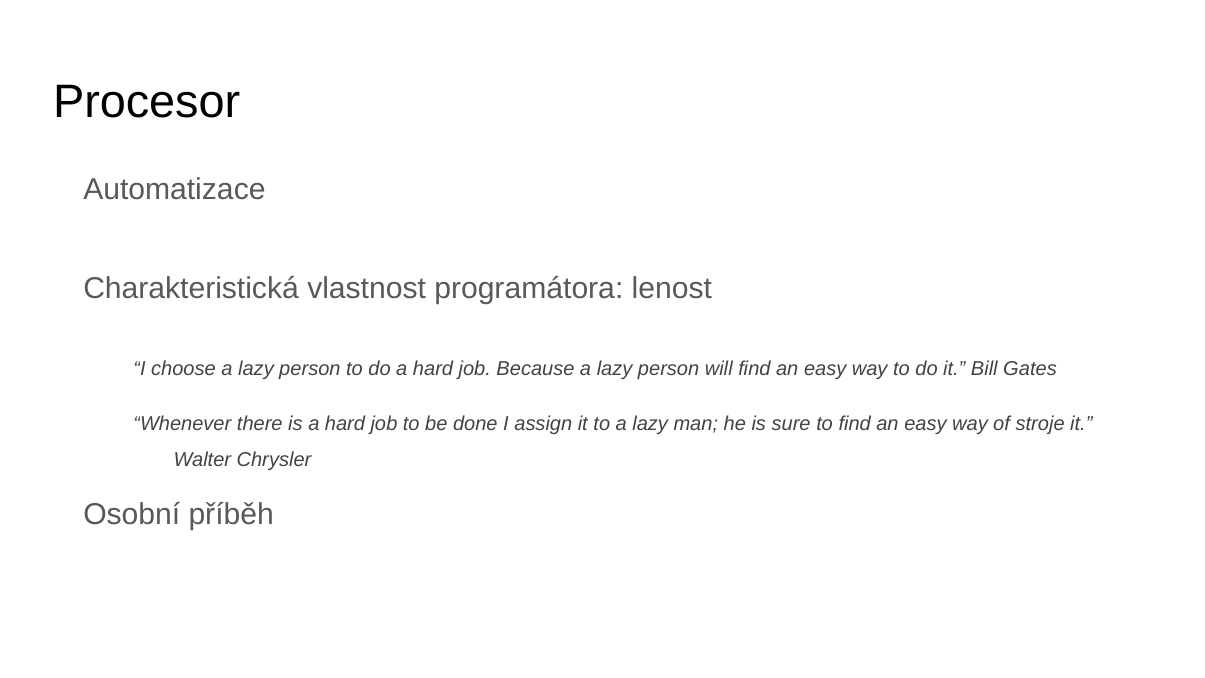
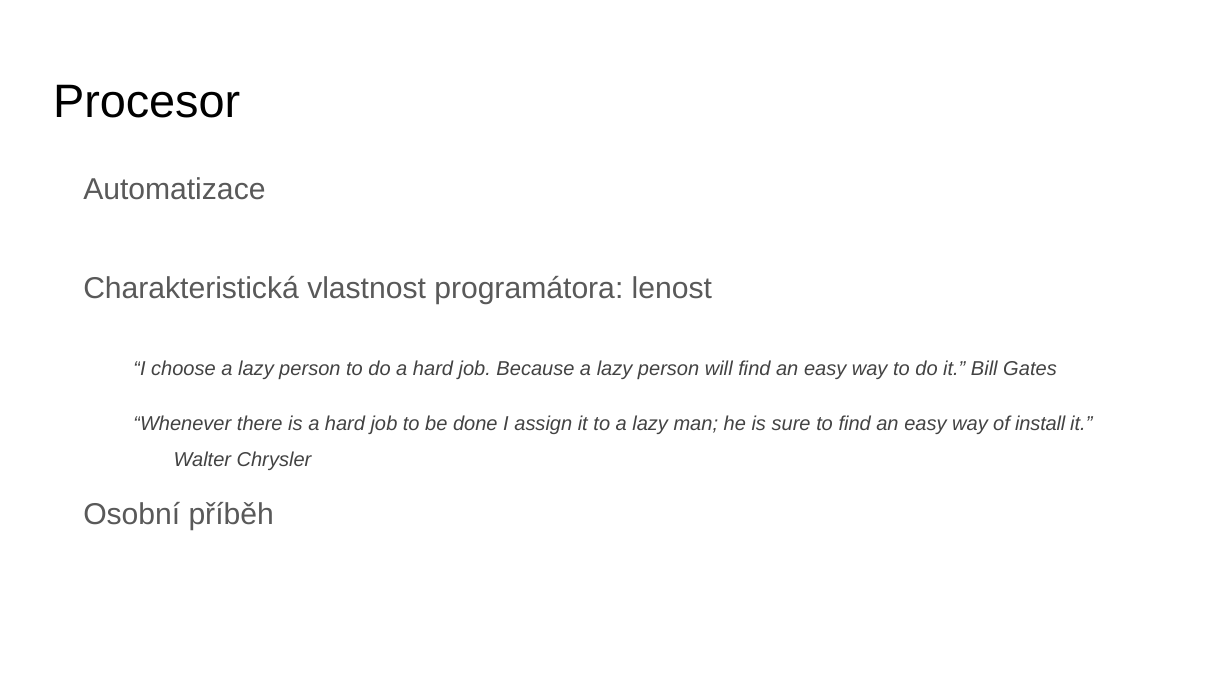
stroje: stroje -> install (1040, 423)
